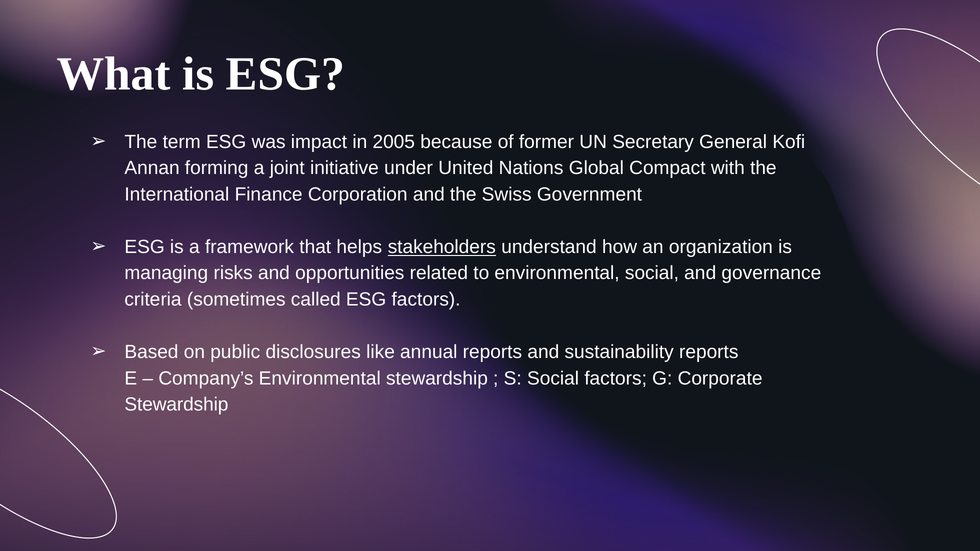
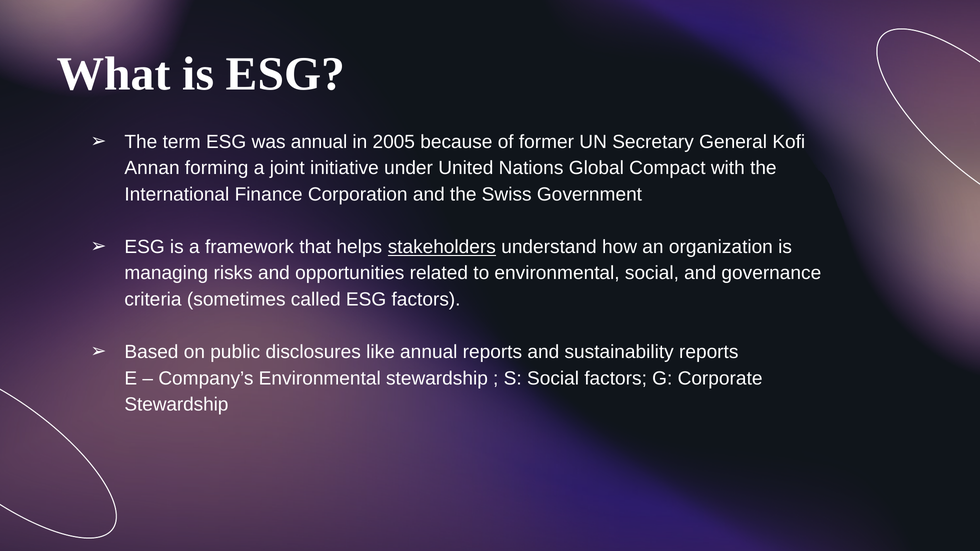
was impact: impact -> annual (319, 142)
